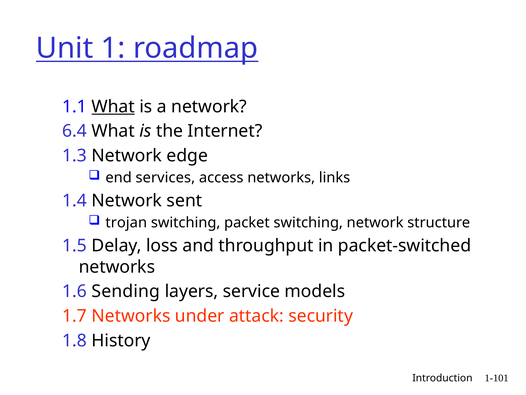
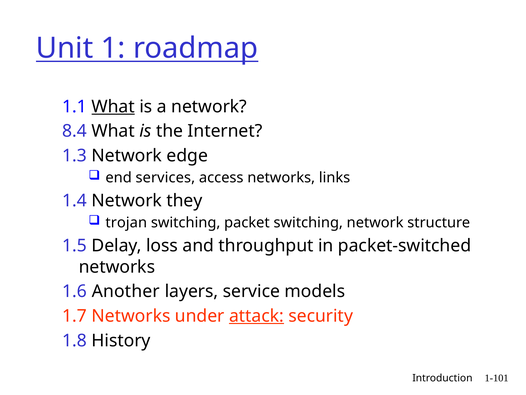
6.4: 6.4 -> 8.4 (75, 131)
sent: sent -> they (184, 201)
Sending: Sending -> Another (126, 291)
attack underline: none -> present (256, 316)
